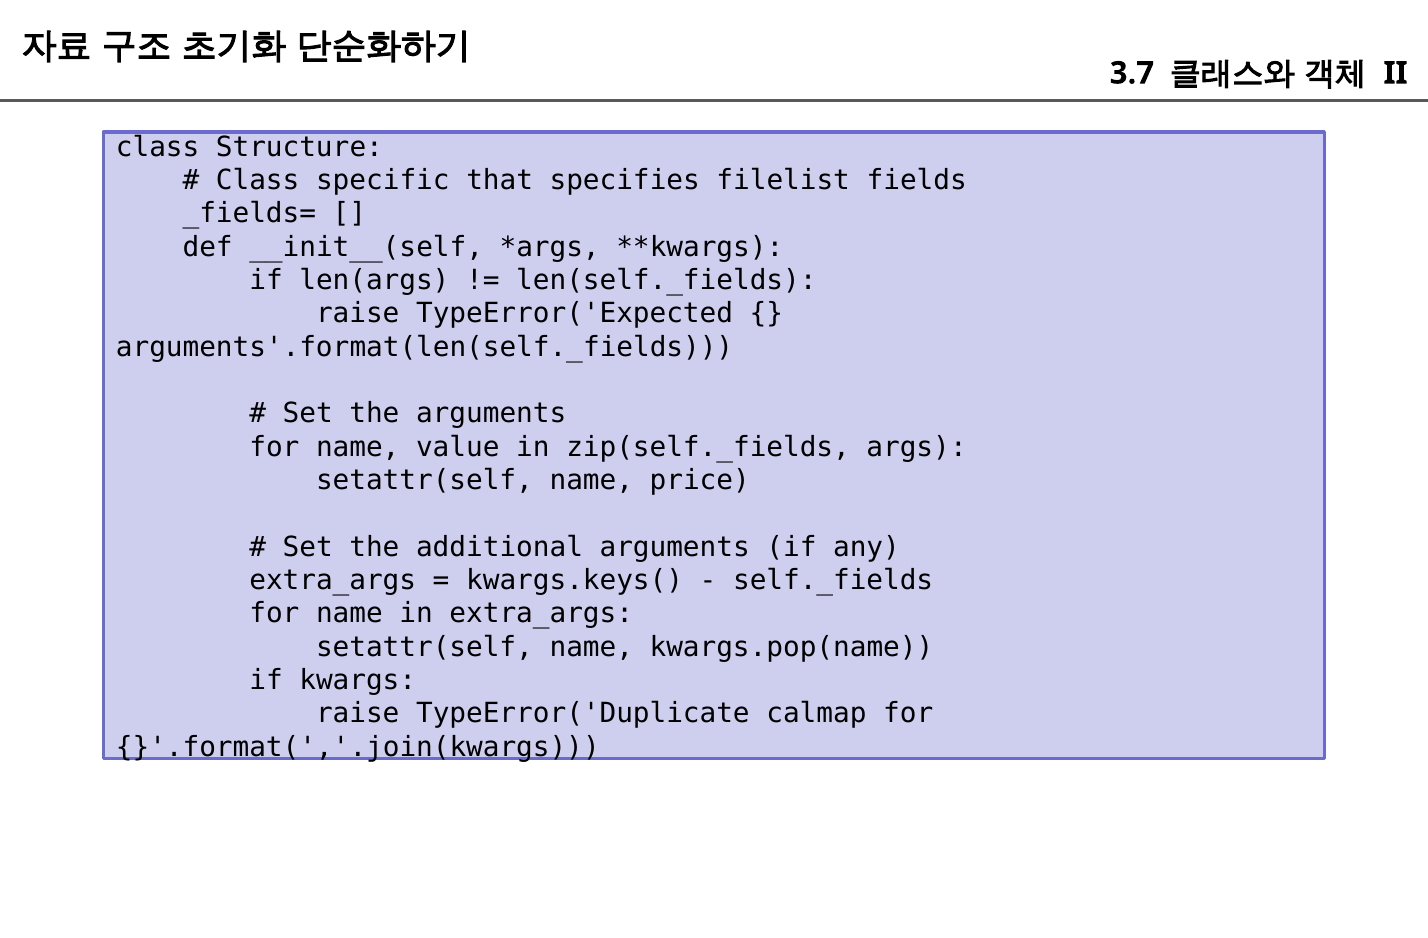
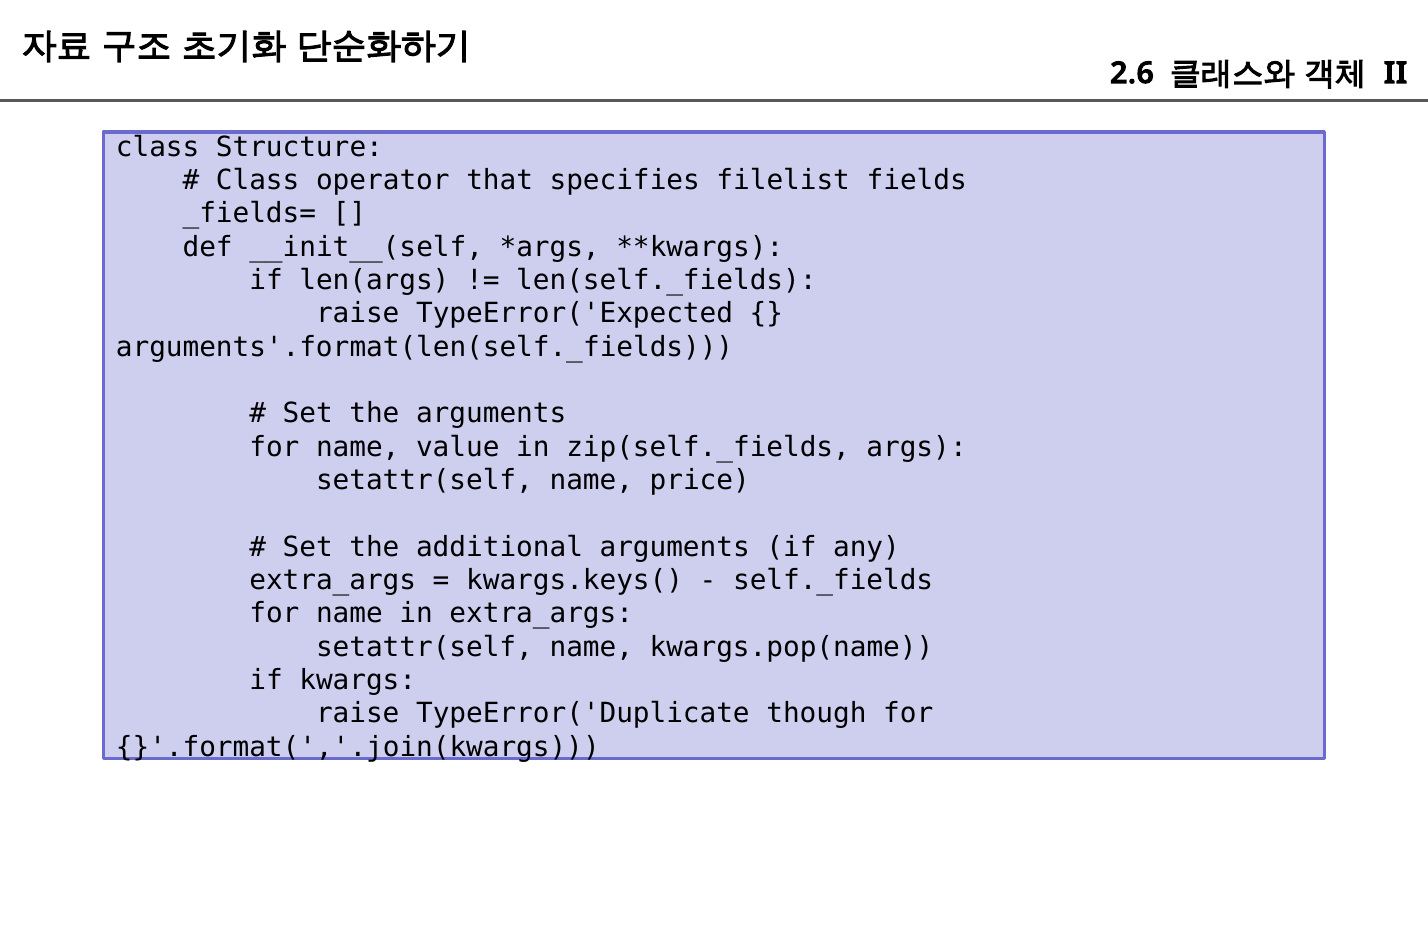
3.7: 3.7 -> 2.6 (1132, 73)
specific: specific -> operator (383, 180)
calmap: calmap -> though (816, 714)
